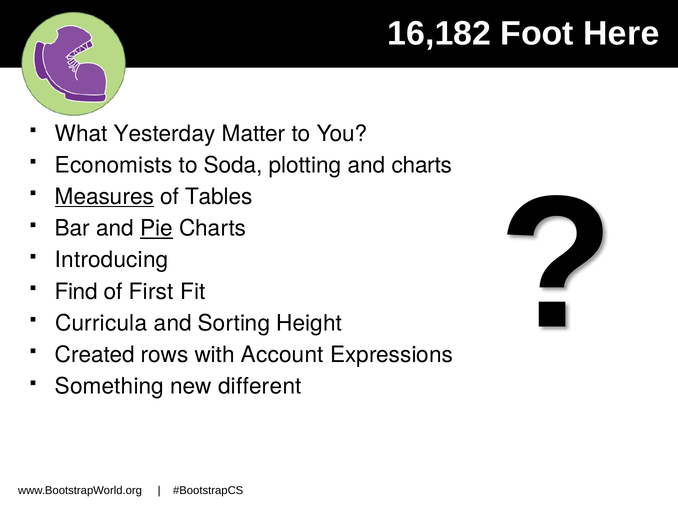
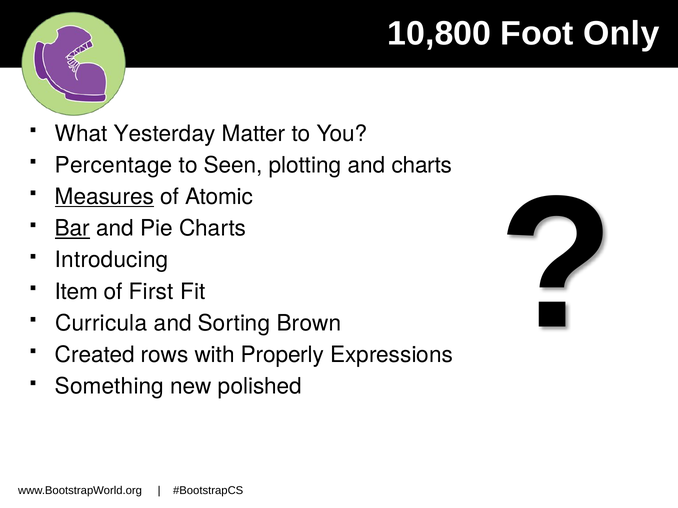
16,182: 16,182 -> 10,800 (439, 33)
Here: Here -> Only (621, 33)
Economists: Economists -> Percentage (114, 165)
Soda: Soda -> Seen (233, 165)
Tables: Tables -> Atomic (219, 197)
Bar underline: none -> present (72, 229)
Pie underline: present -> none (157, 229)
Find: Find -> Item (76, 292)
Height: Height -> Brown (309, 324)
Account: Account -> Properly (282, 355)
different: different -> polished (260, 387)
